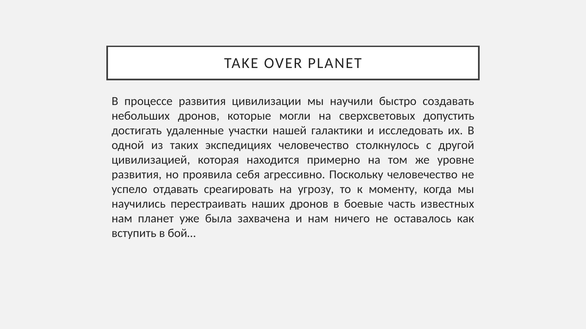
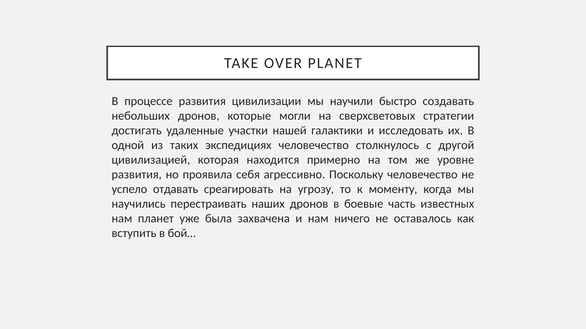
допустить: допустить -> стратегии (449, 116)
